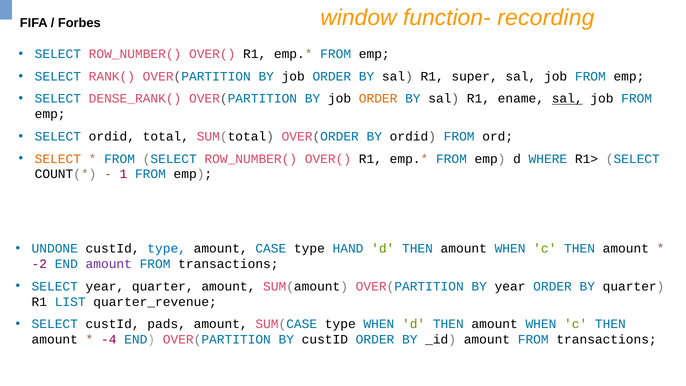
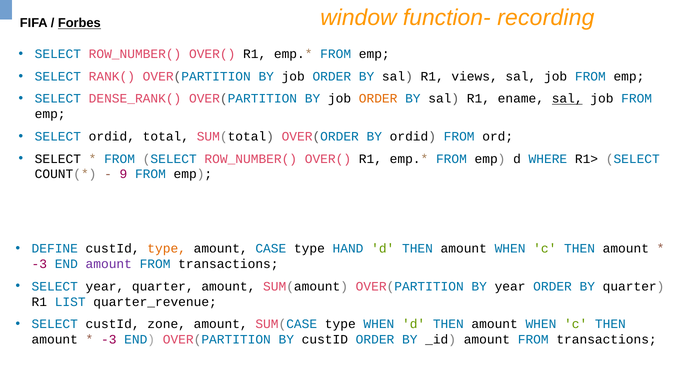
Forbes underline: none -> present (79, 23)
super: super -> views (475, 76)
SELECT colour: orange -> black (58, 159)
1: 1 -> 9 (123, 174)
UNDONE: UNDONE -> DEFINE (55, 249)
type colour: blue -> orange (167, 249)
-2: -2 -> -3 (39, 264)
pads: pads -> zone (167, 324)
-4: -4 -> -3 (109, 339)
